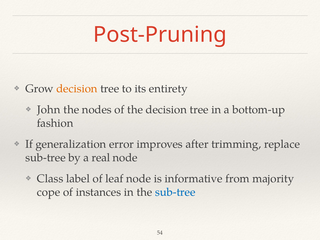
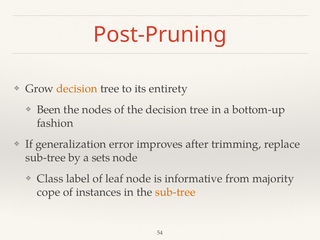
John: John -> Been (49, 110)
real: real -> sets (101, 158)
sub-tree colour: blue -> orange (175, 192)
